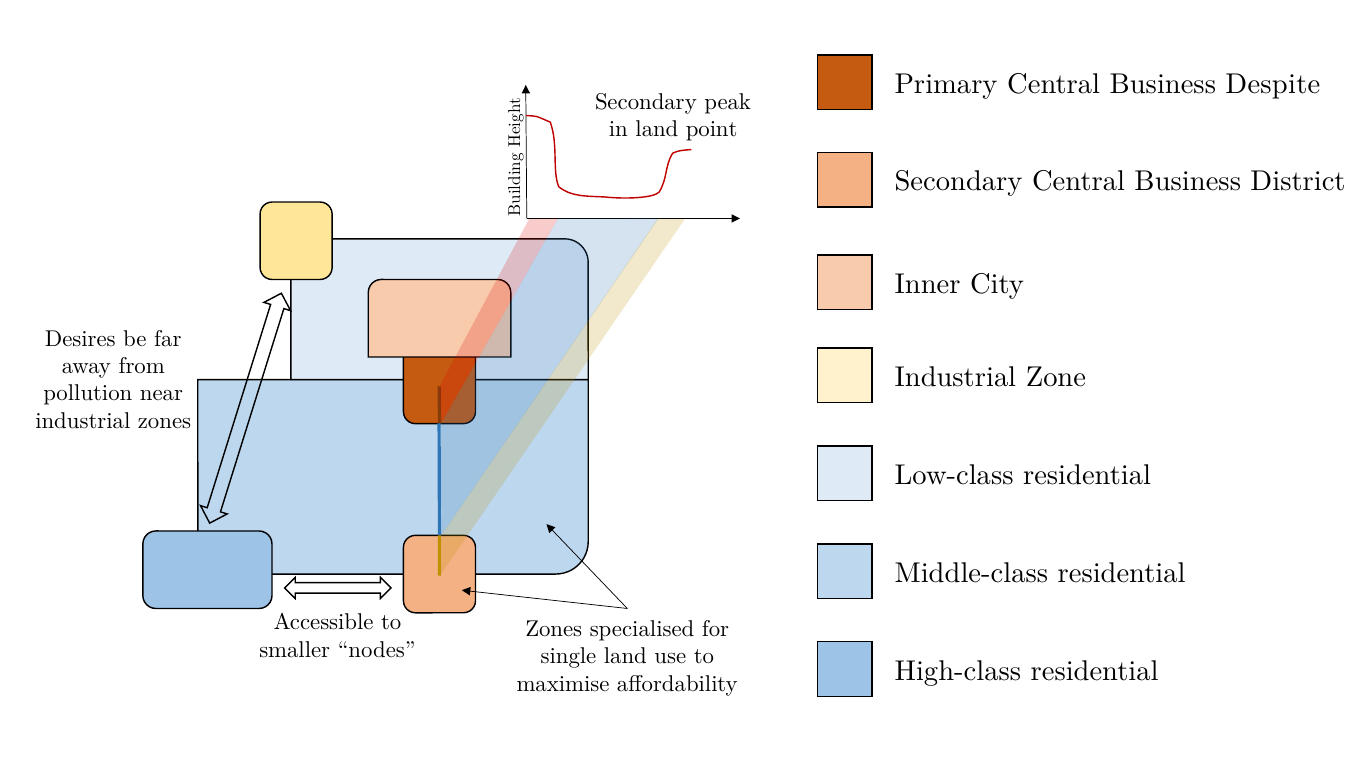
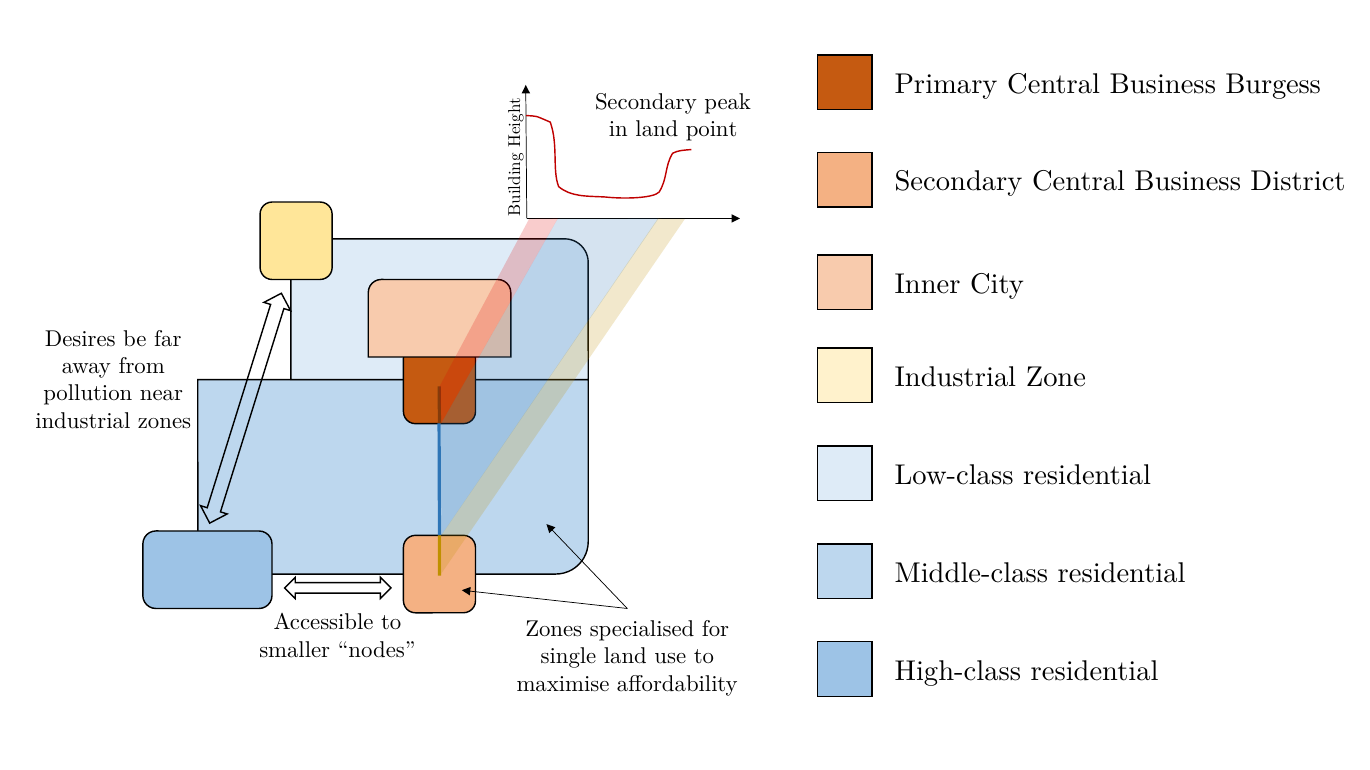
Despite: Despite -> Burgess (1273, 84)
